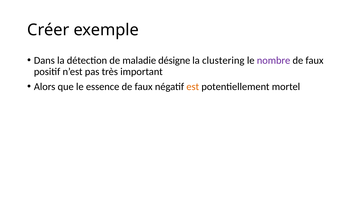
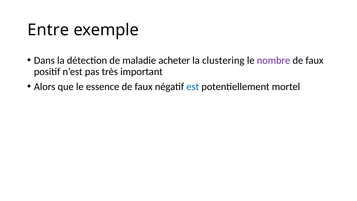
Créer: Créer -> Entre (48, 30)
désigne: désigne -> acheter (174, 60)
est colour: orange -> blue (193, 87)
